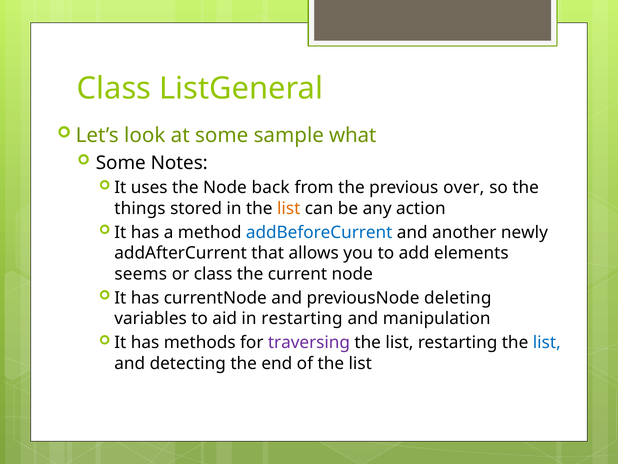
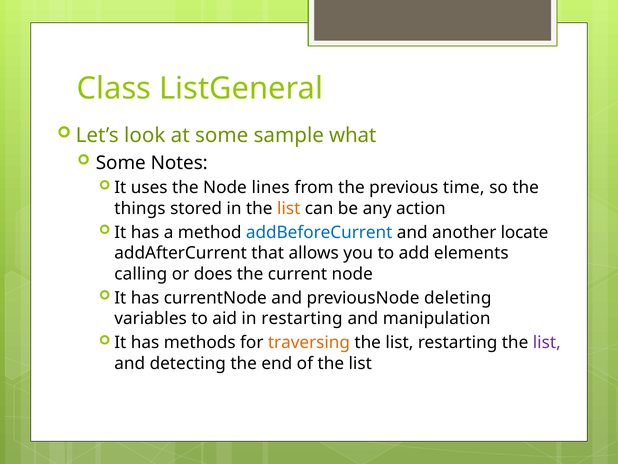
back: back -> lines (271, 188)
over: over -> time (464, 188)
newly: newly -> locate (525, 232)
seems: seems -> calling (141, 274)
or class: class -> does (213, 274)
traversing colour: purple -> orange (309, 342)
list colour: blue -> purple (547, 342)
